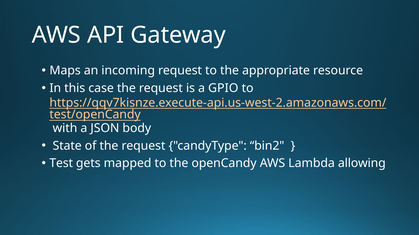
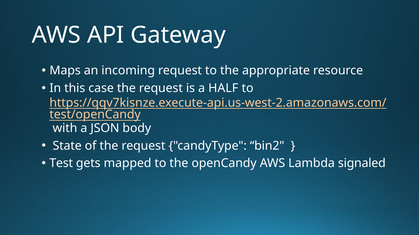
GPIO: GPIO -> HALF (223, 88)
allowing: allowing -> signaled (362, 164)
